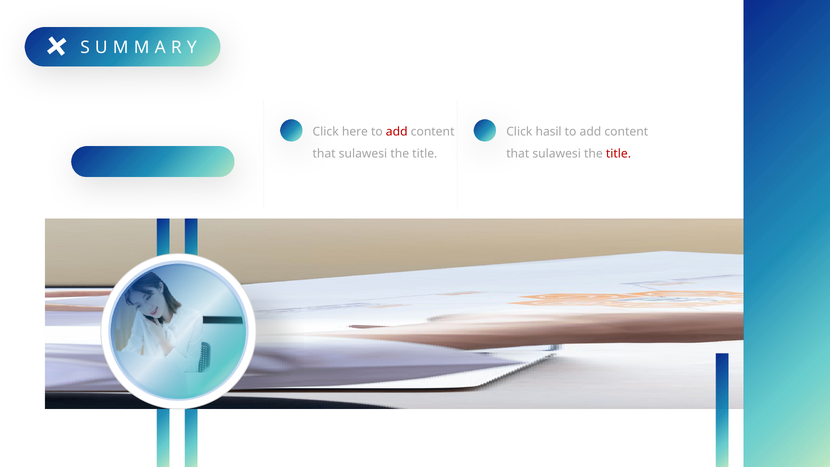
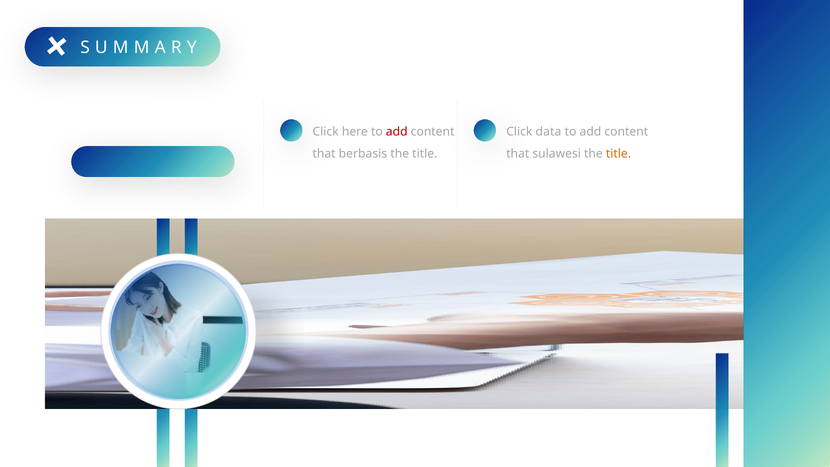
hasil: hasil -> data (549, 132)
sulawesi: sulawesi -> berbasis (363, 154)
title colour: red -> orange (618, 154)
